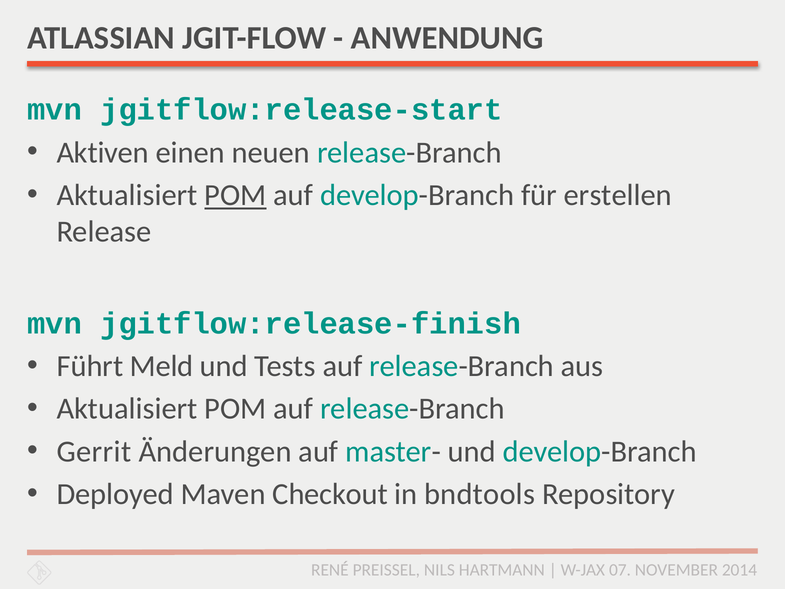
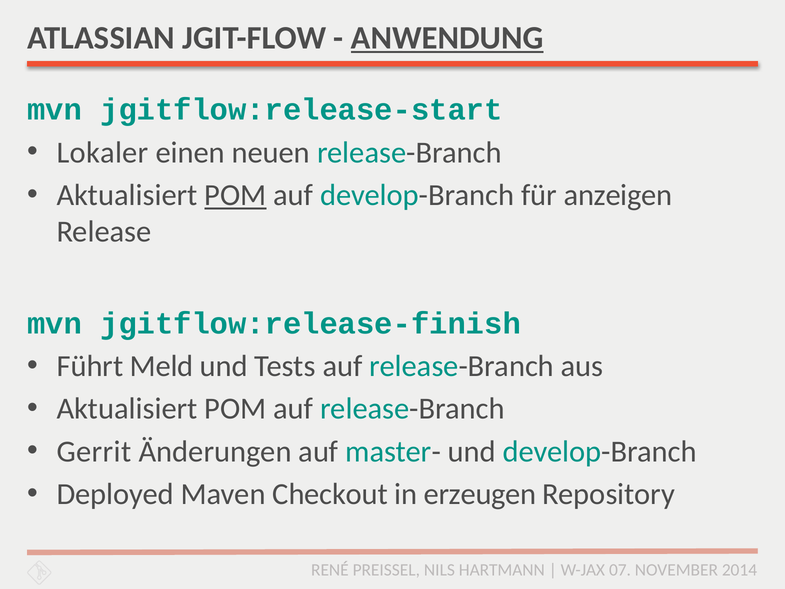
ANWENDUNG underline: none -> present (447, 38)
Aktiven: Aktiven -> Lokaler (102, 152)
erstellen: erstellen -> anzeigen (618, 195)
bndtools: bndtools -> erzeugen (480, 494)
